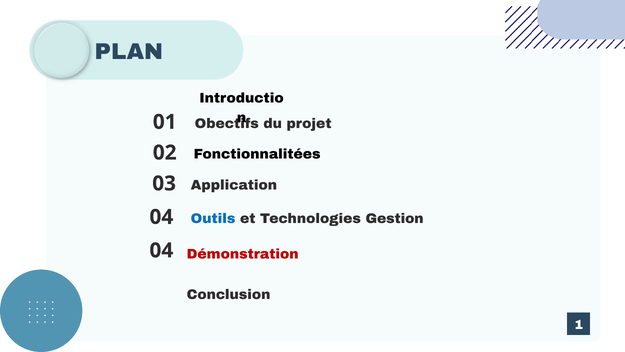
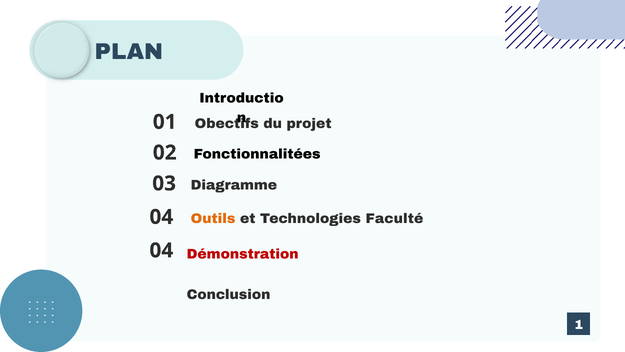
Application: Application -> Diagramme (234, 185)
Outils colour: blue -> orange (213, 218)
Gestion: Gestion -> Faculté (394, 218)
